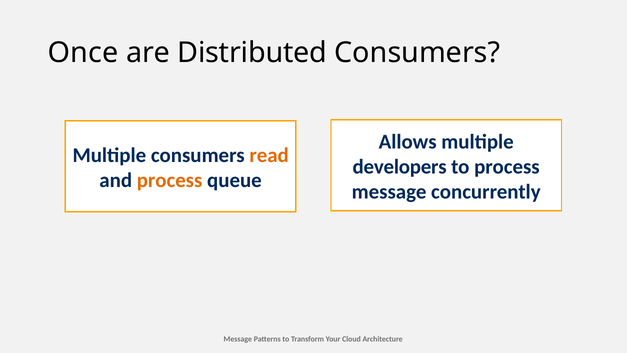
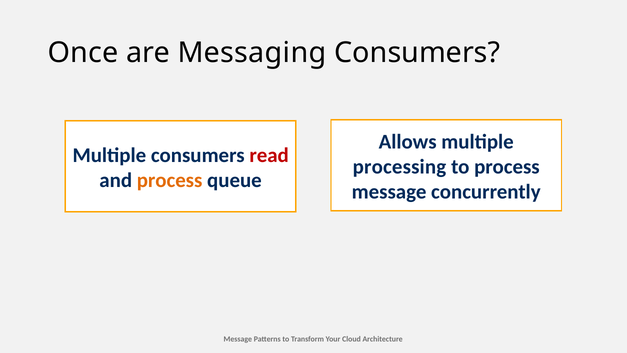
Distributed: Distributed -> Messaging (252, 53)
read colour: orange -> red (269, 155)
developers: developers -> processing (399, 167)
